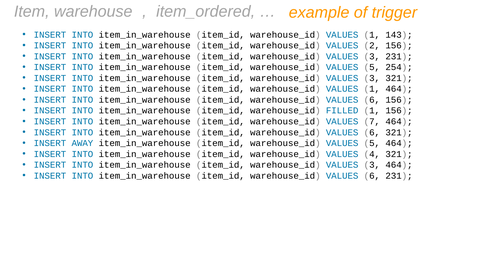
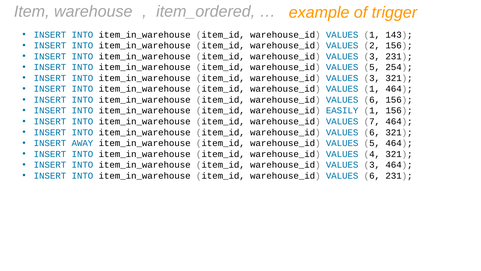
FILLED: FILLED -> EASILY (342, 111)
